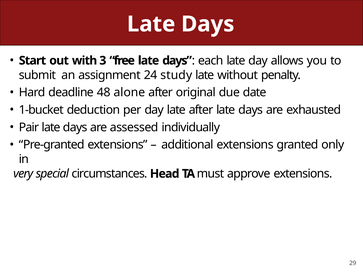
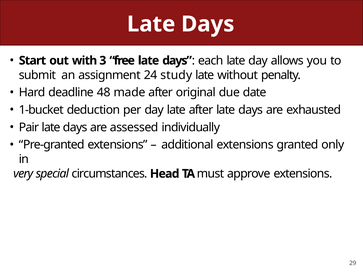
alone: alone -> made (130, 93)
